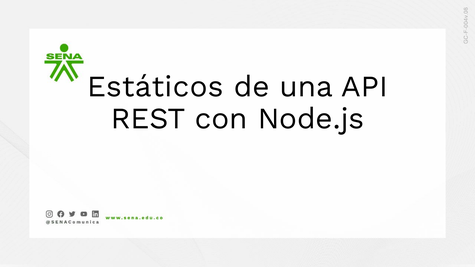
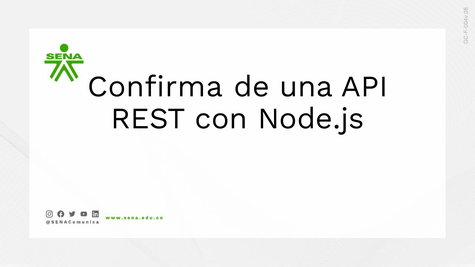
Estáticos: Estáticos -> Confirma (155, 87)
